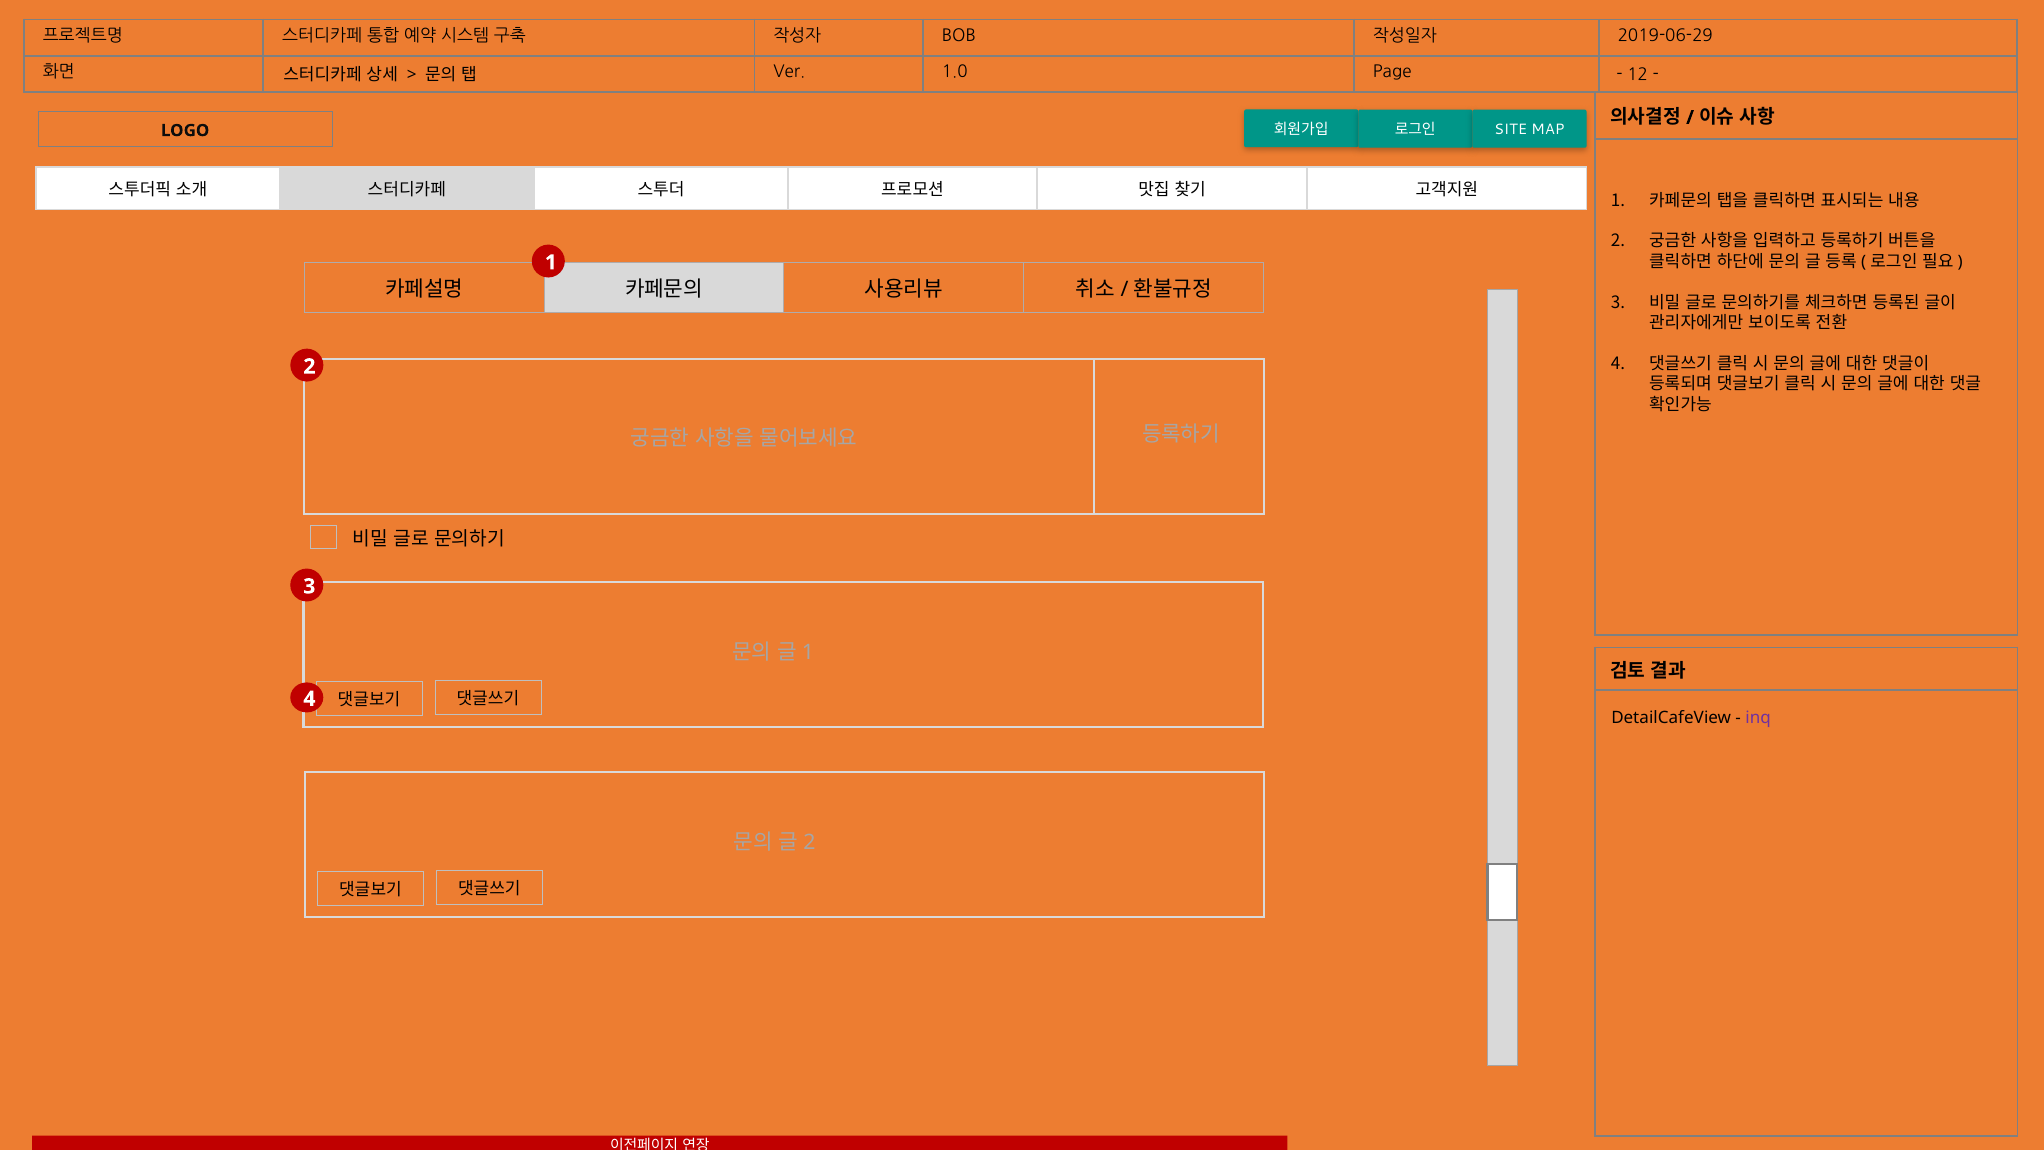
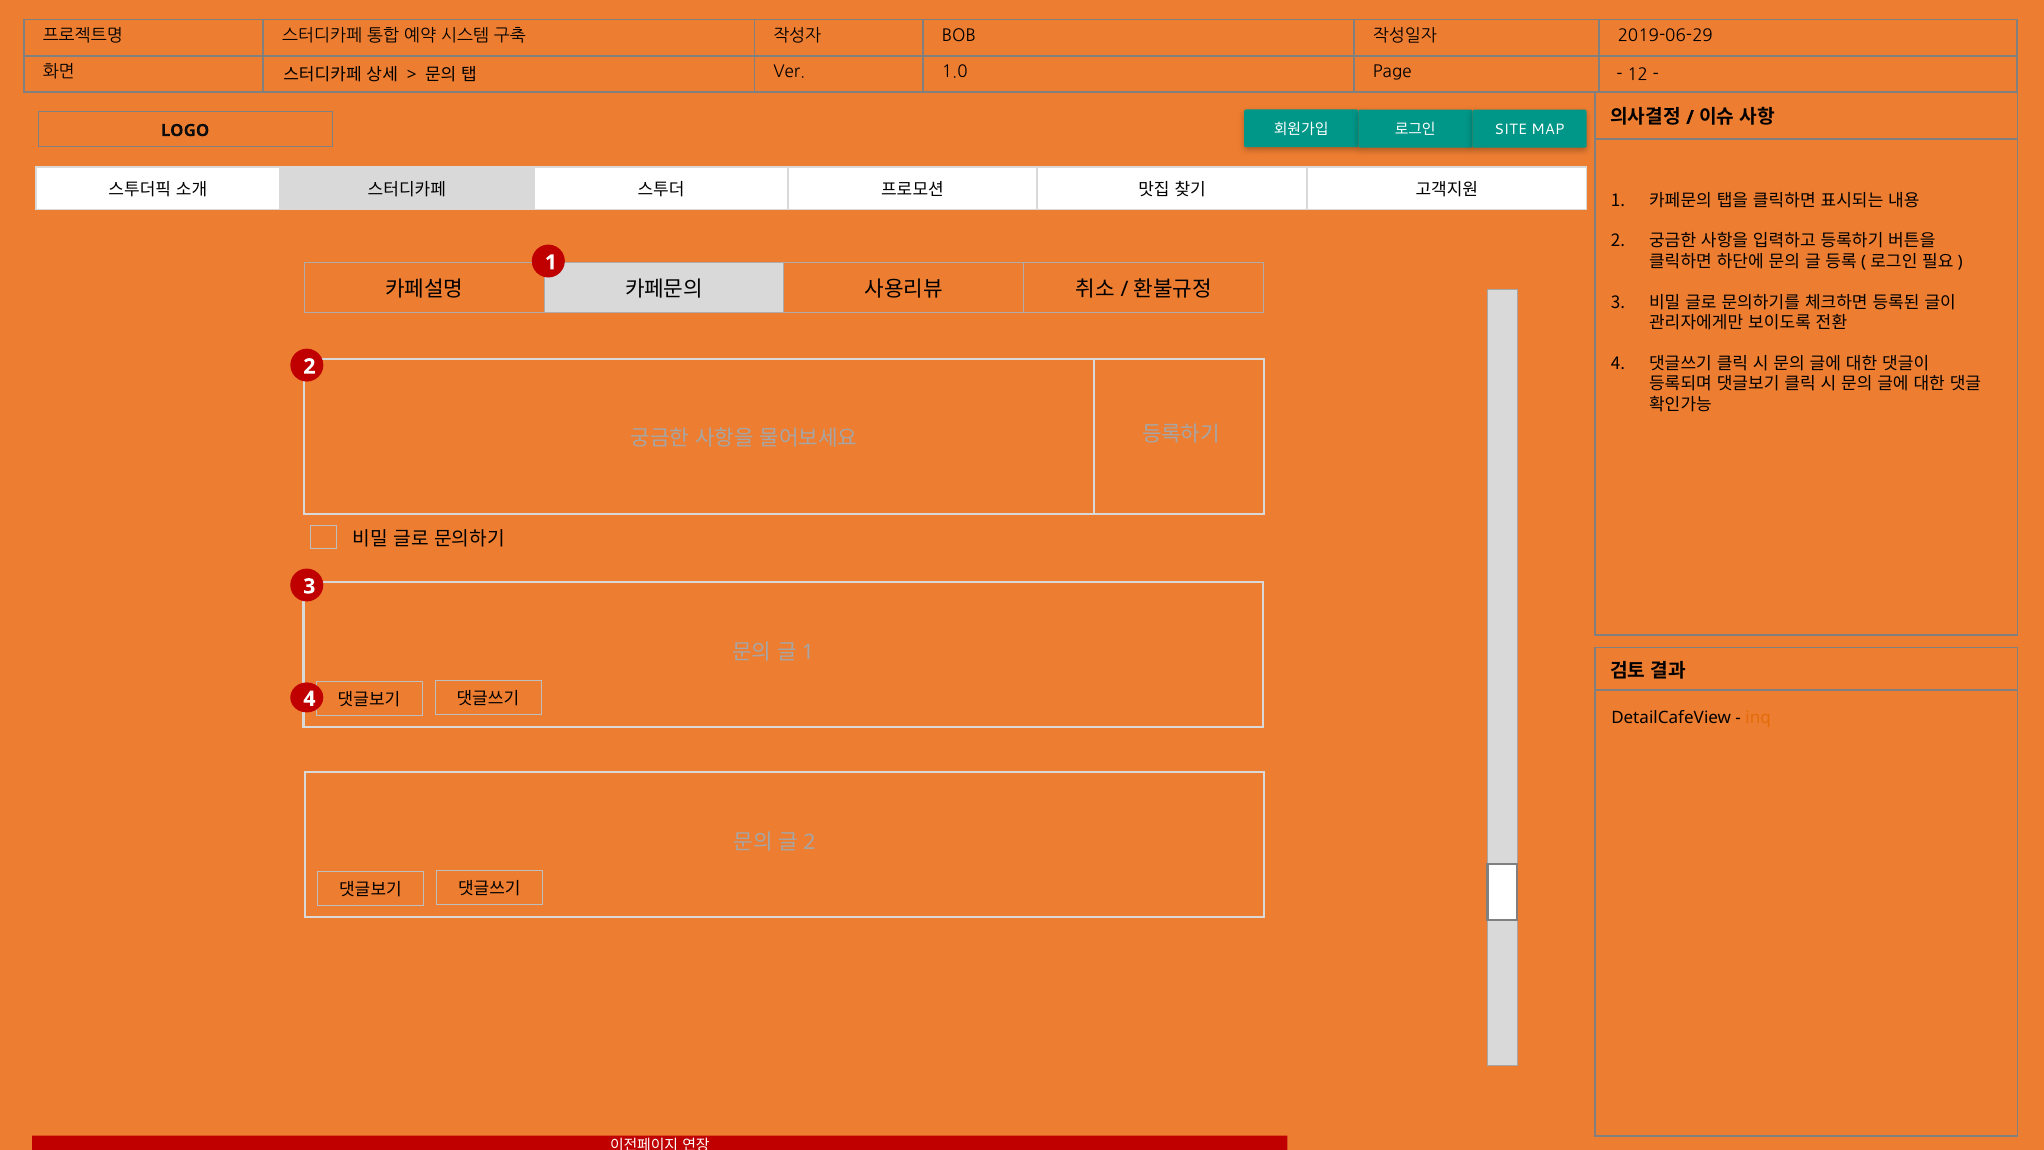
inq colour: purple -> orange (1758, 718)
